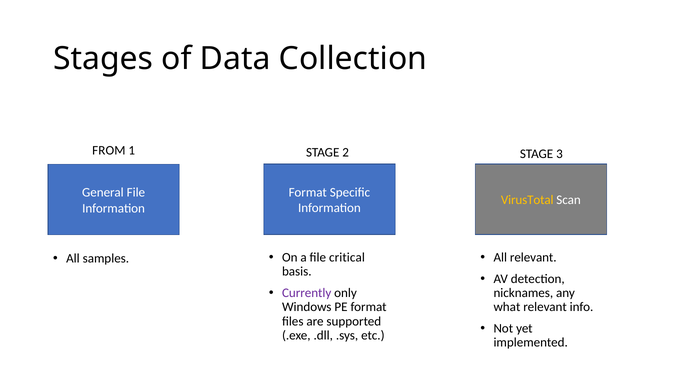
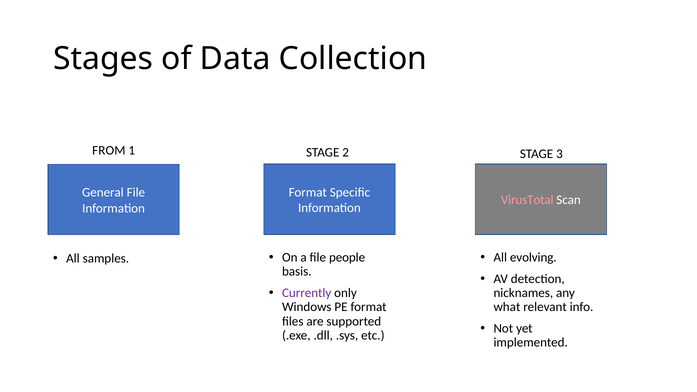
VirusTotal colour: yellow -> pink (527, 200)
All relevant: relevant -> evolving (533, 258)
critical: critical -> people (347, 258)
